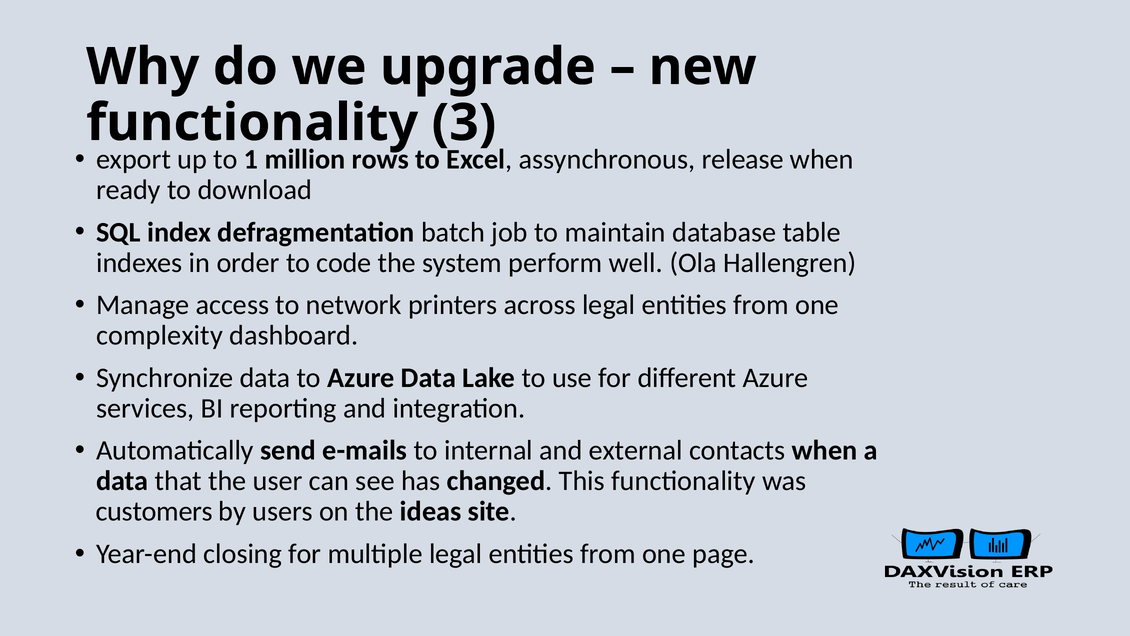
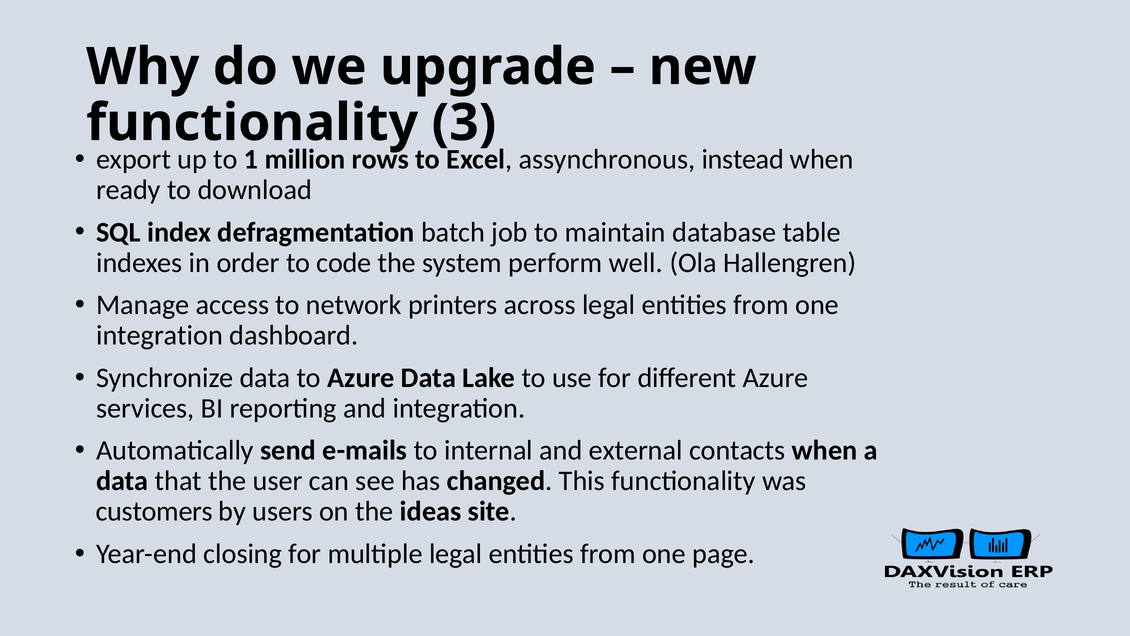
release: release -> instead (743, 159)
complexity: complexity -> integration (160, 335)
